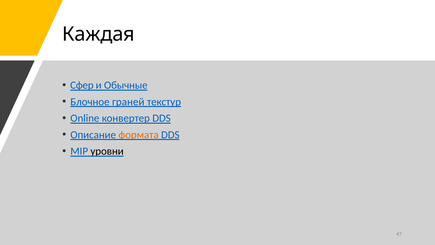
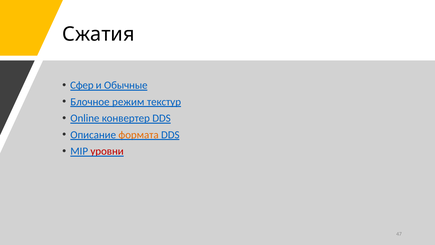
Каждая: Каждая -> Сжатия (98, 34)
граней: граней -> режим (128, 102)
уровни colour: black -> red (107, 151)
